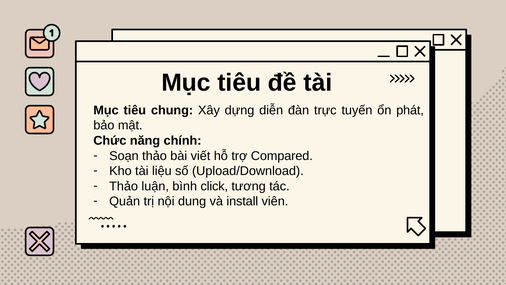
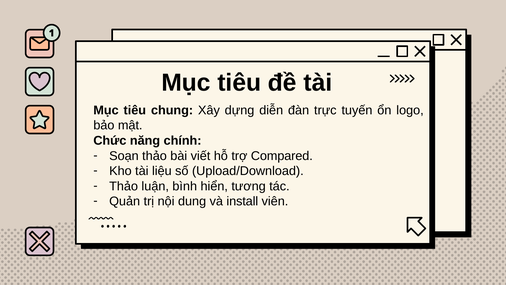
phát: phát -> logo (410, 110)
click: click -> hiển (214, 186)
